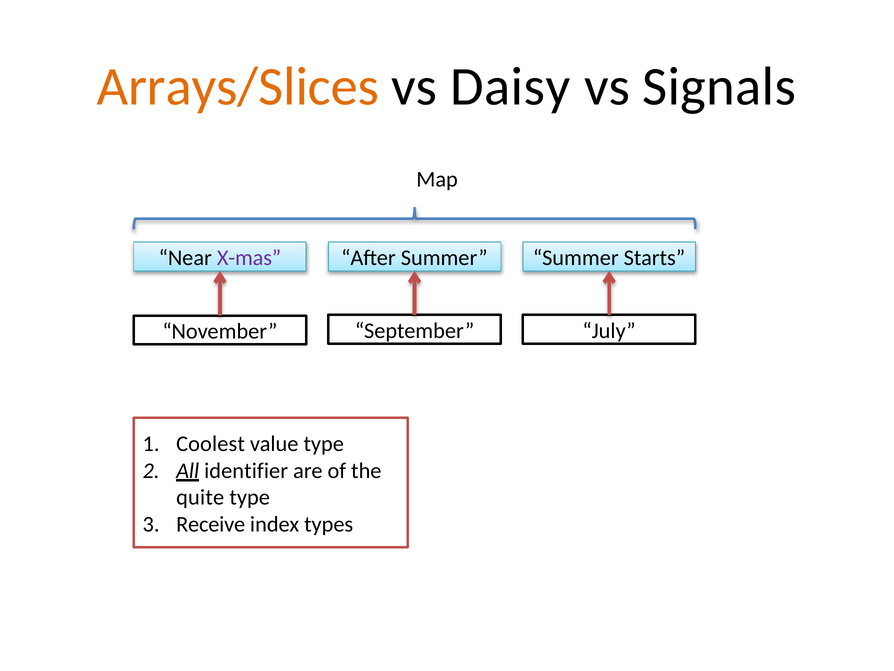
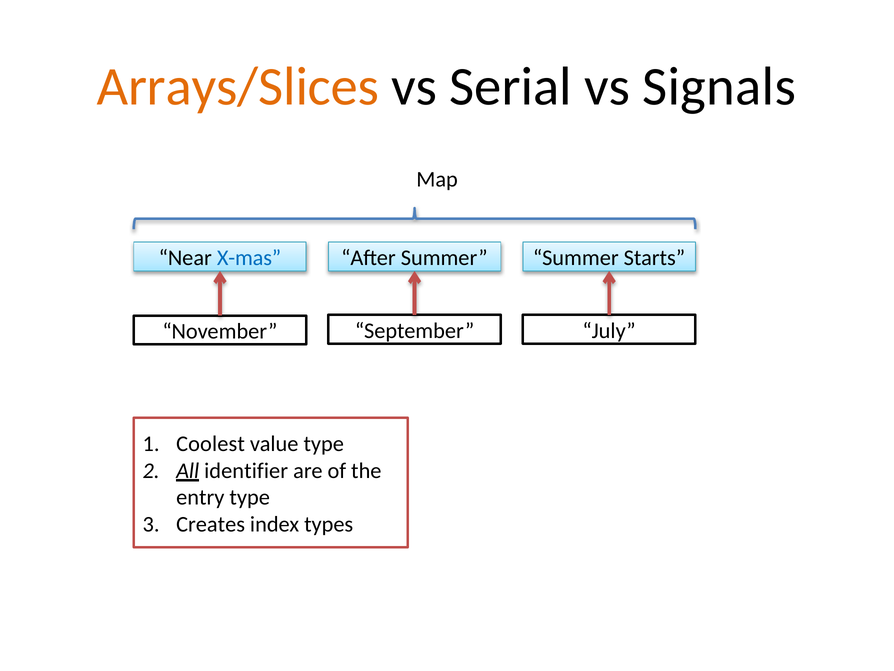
Daisy: Daisy -> Serial (511, 87)
X-mas colour: purple -> blue (249, 258)
quite: quite -> entry (200, 497)
Receive: Receive -> Creates (211, 524)
